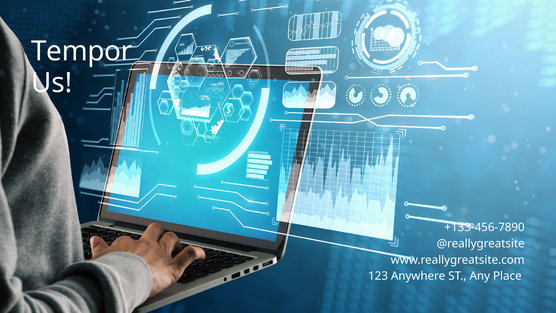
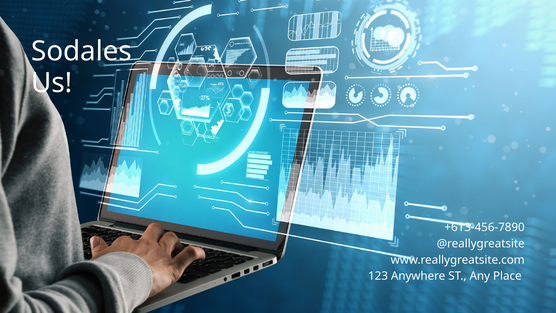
Tempor: Tempor -> Sodales (82, 51)
+133-456-7890: +133-456-7890 -> +613-456-7890 (485, 227)
